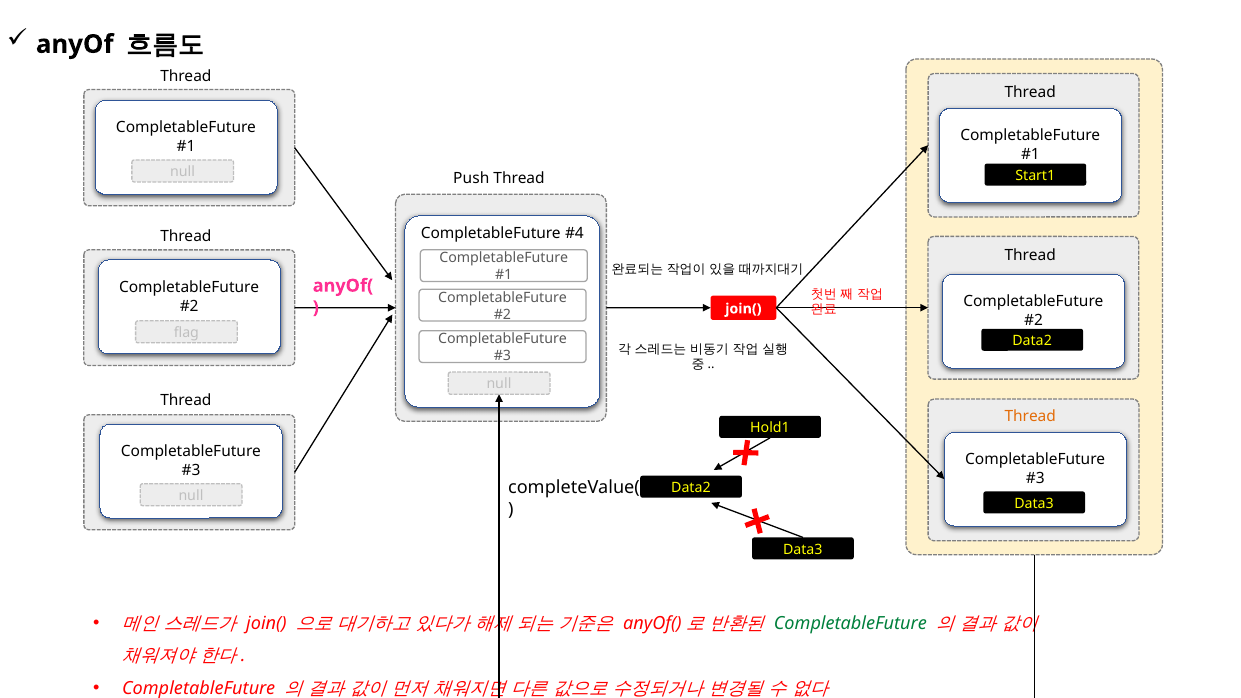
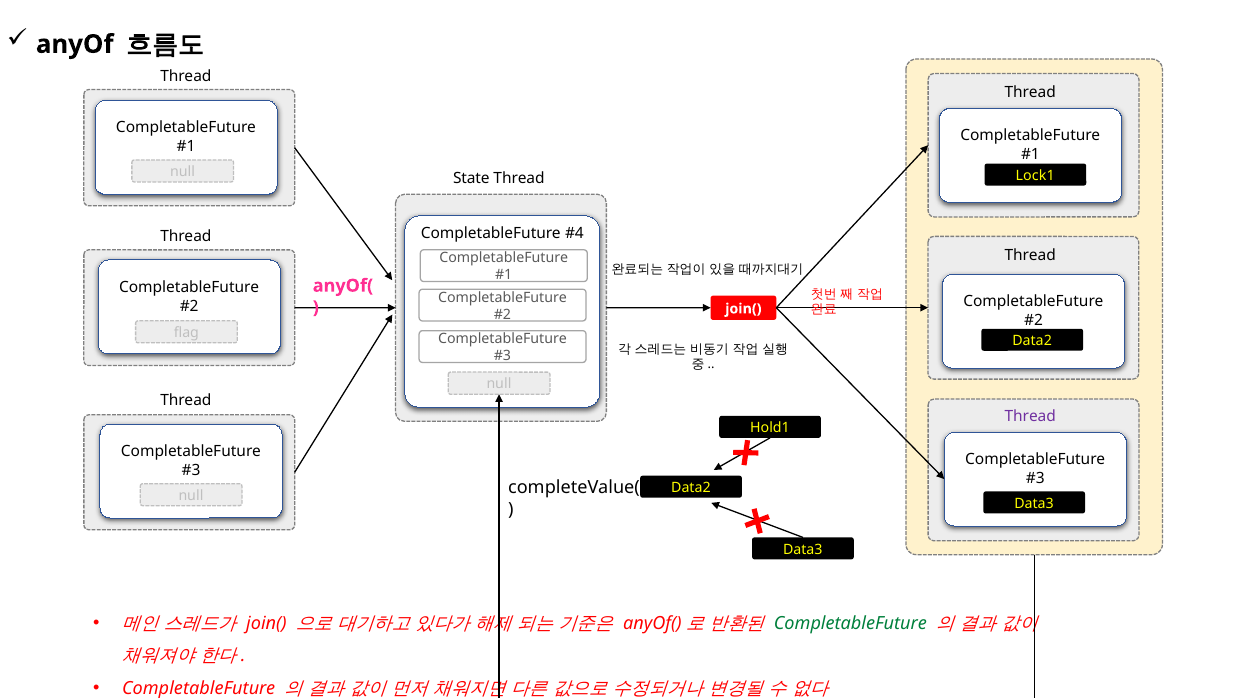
Start1: Start1 -> Lock1 (1035, 176)
Push: Push -> State (471, 179)
Thread colour: orange -> purple (1030, 416)
